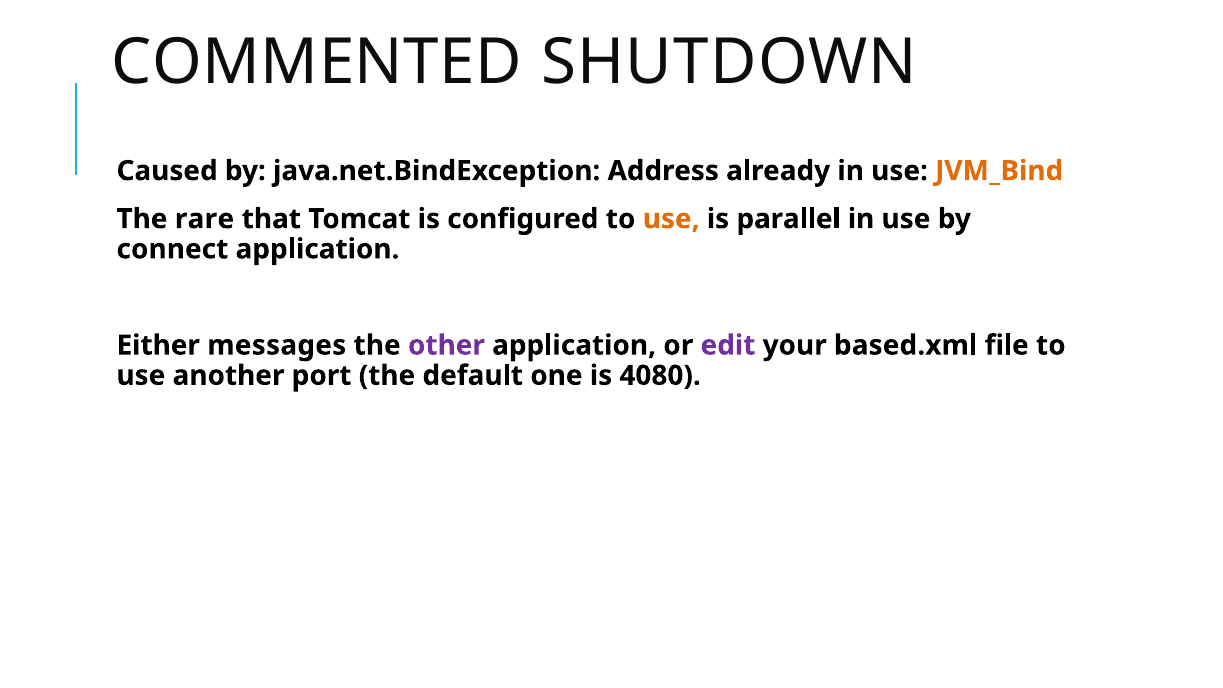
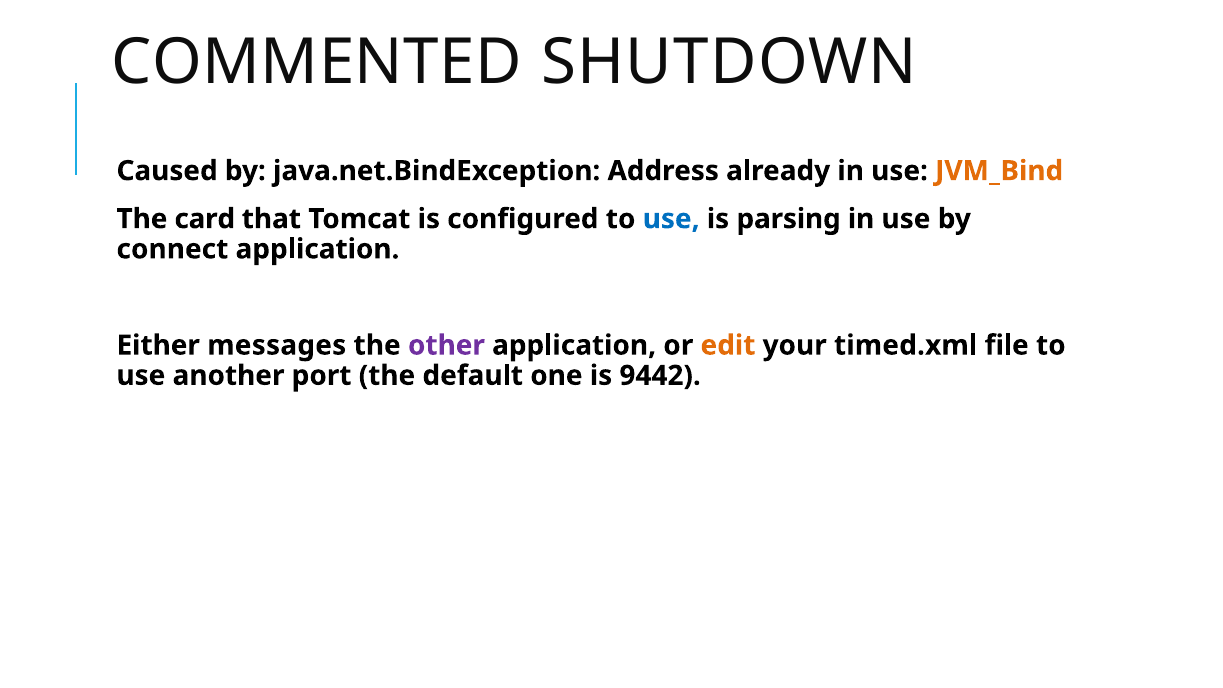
rare: rare -> card (205, 219)
use colour: orange -> blue (671, 219)
parallel: parallel -> parsing (789, 219)
edit colour: purple -> orange (728, 345)
based.xml: based.xml -> timed.xml (906, 345)
4080: 4080 -> 9442 (660, 376)
